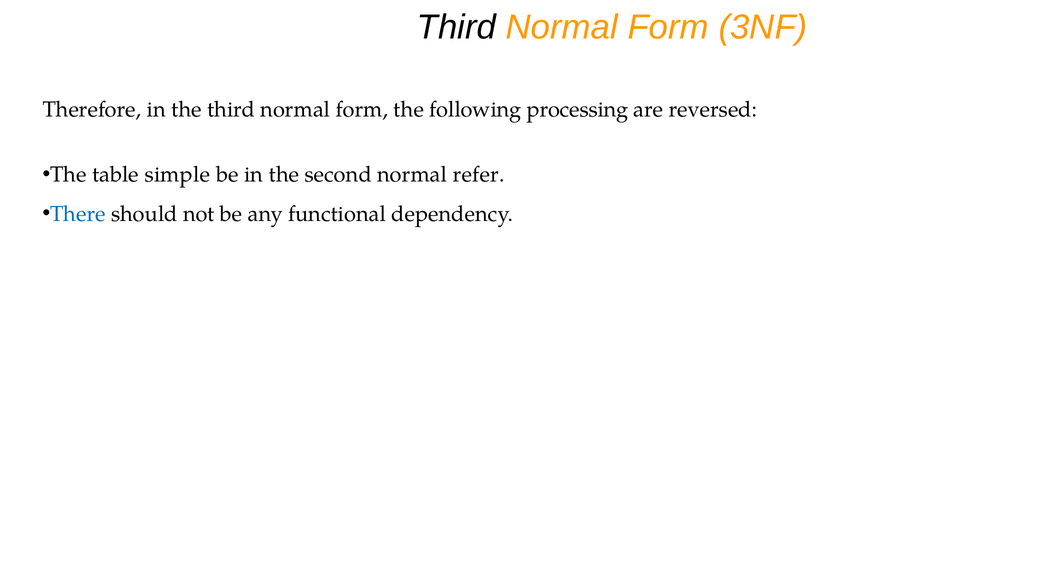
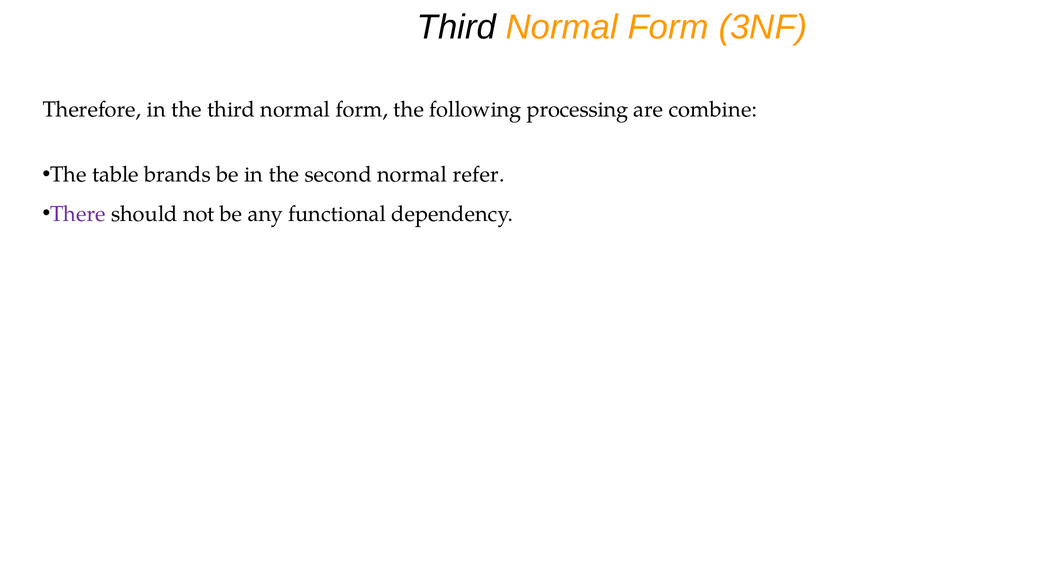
reversed: reversed -> combine (713, 110)
simple: simple -> brands (177, 175)
There colour: blue -> purple (78, 214)
